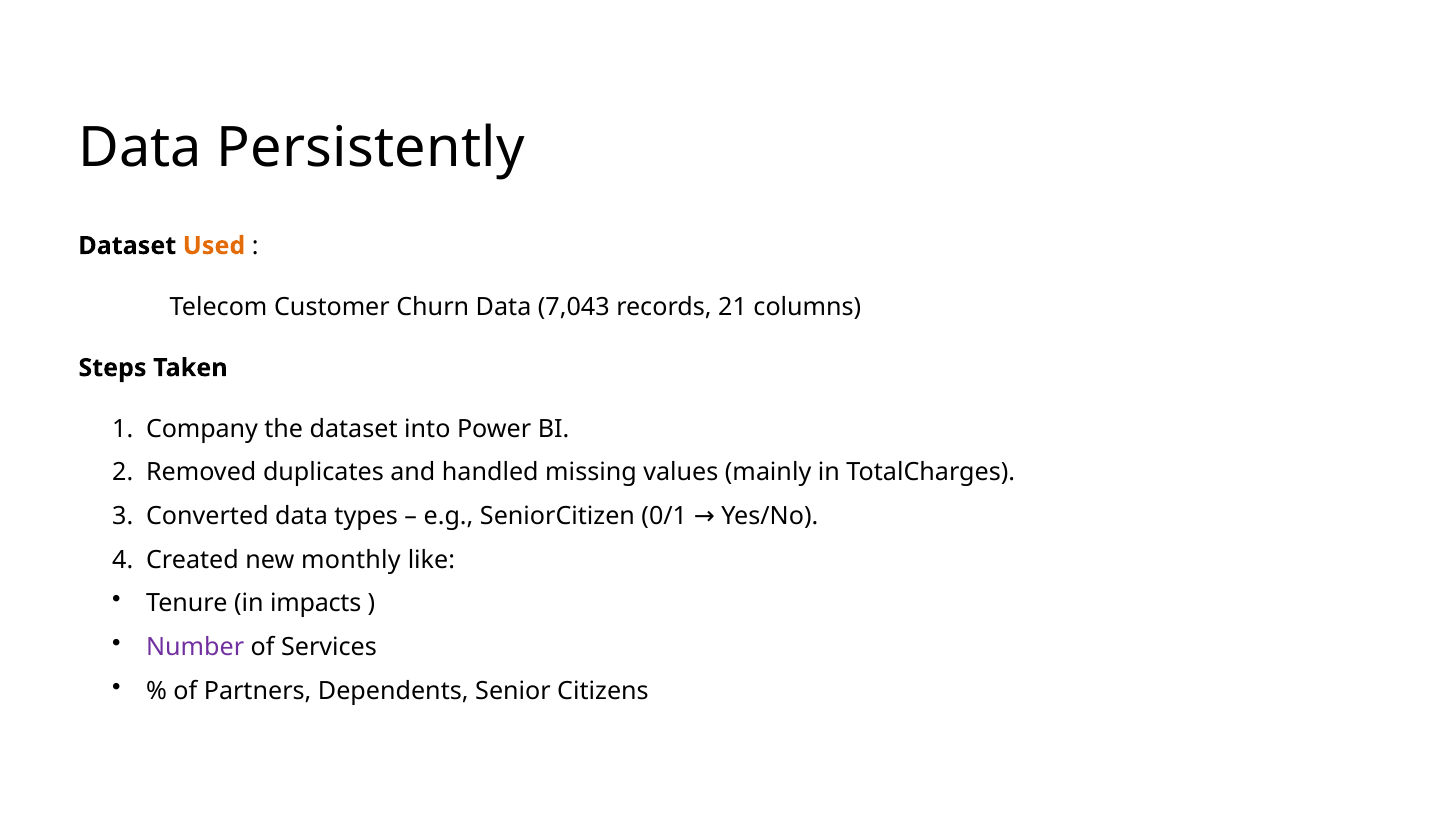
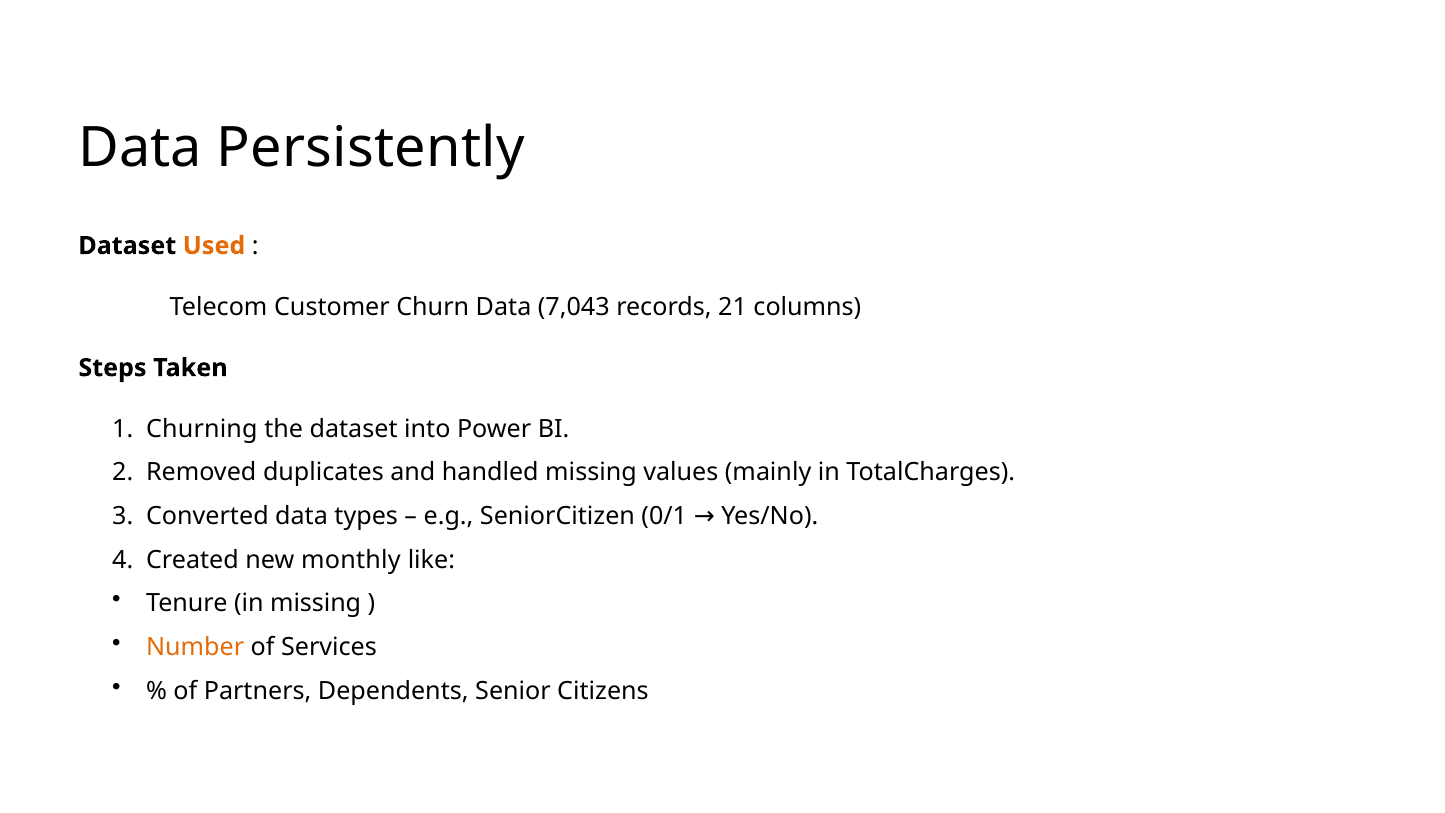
Company: Company -> Churning (202, 429)
in impacts: impacts -> missing (316, 604)
Number colour: purple -> orange (195, 647)
